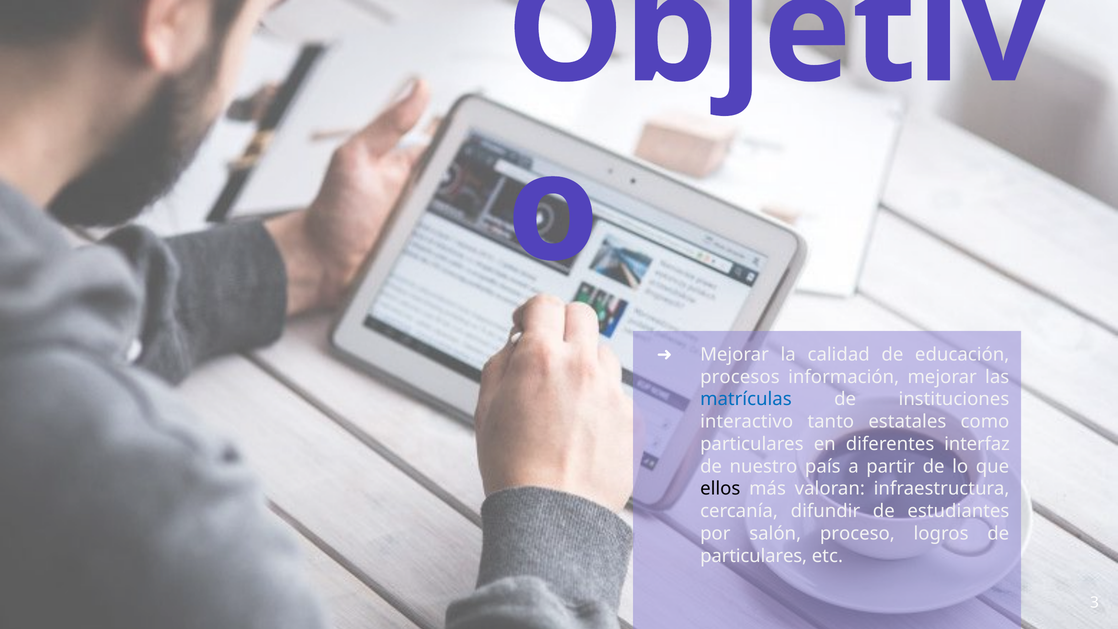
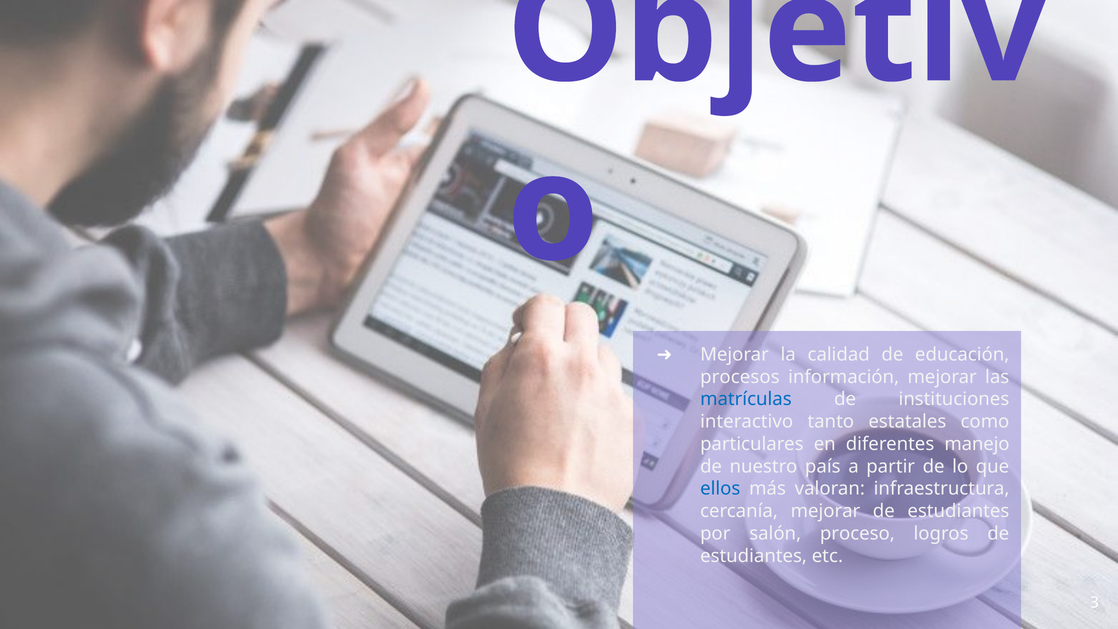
interfaz: interfaz -> manejo (977, 444)
ellos colour: black -> blue (720, 489)
cercanía difundir: difundir -> mejorar (825, 511)
particulares: particulares -> estudiantes (754, 556)
